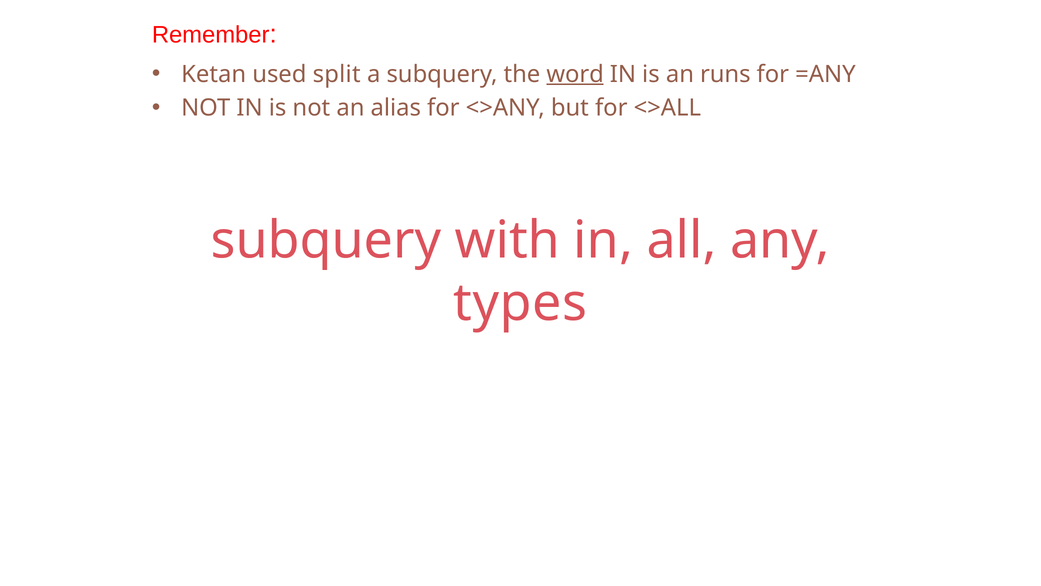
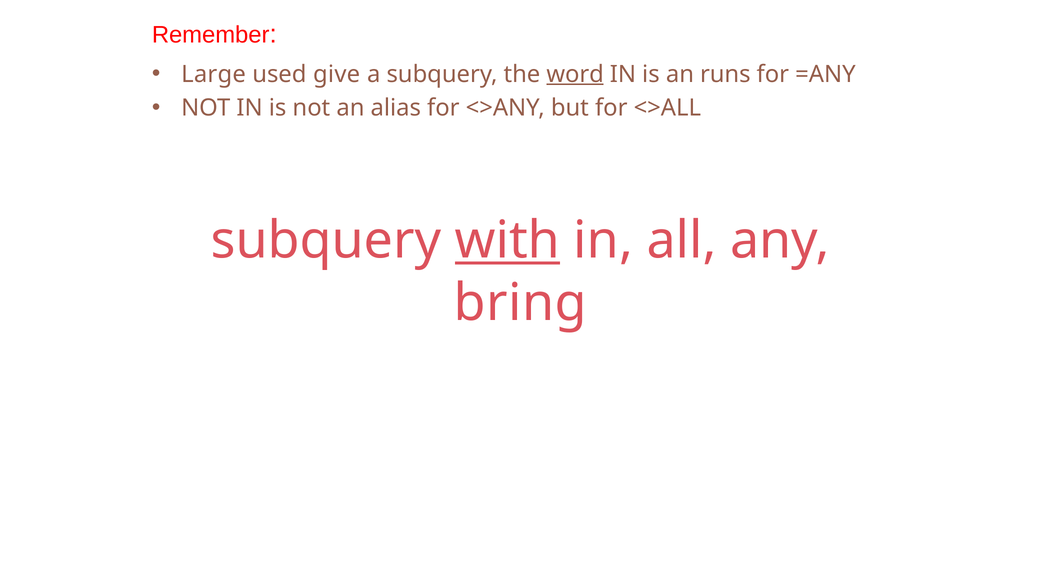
Ketan: Ketan -> Large (214, 74)
split: split -> give (337, 74)
with underline: none -> present (507, 240)
types: types -> bring (520, 303)
